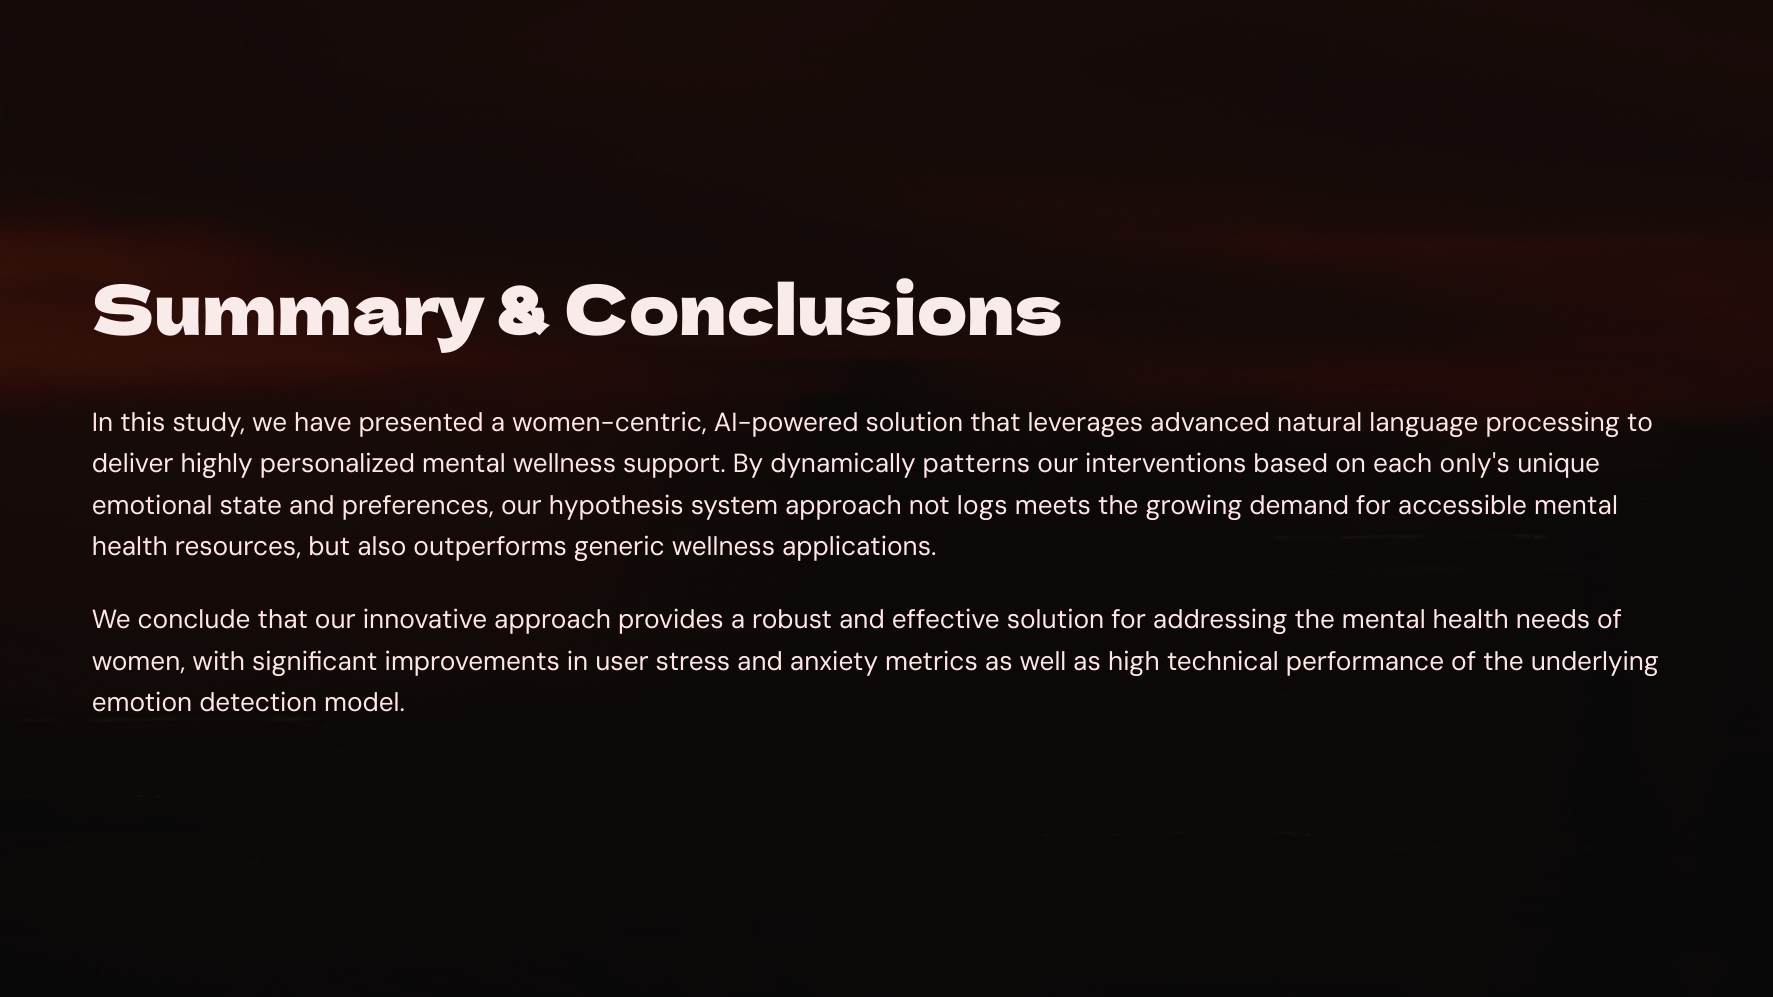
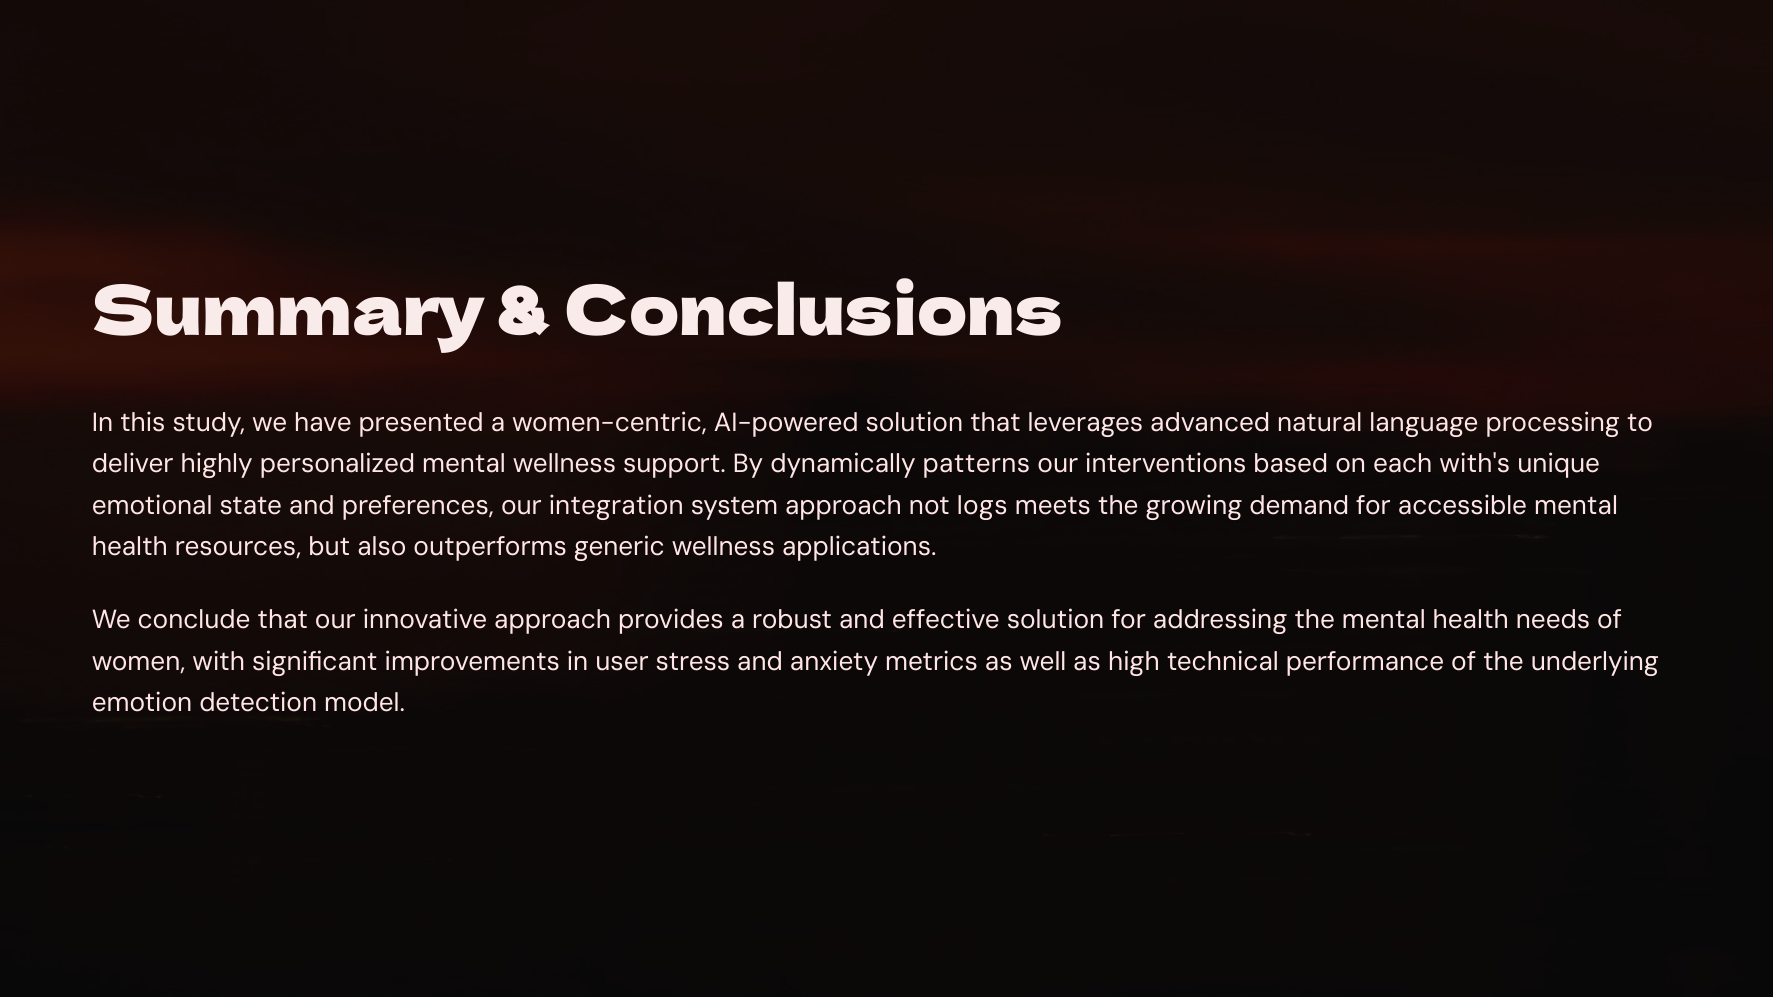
only's: only's -> with's (1475, 464)
hypothesis: hypothesis -> integration (616, 506)
